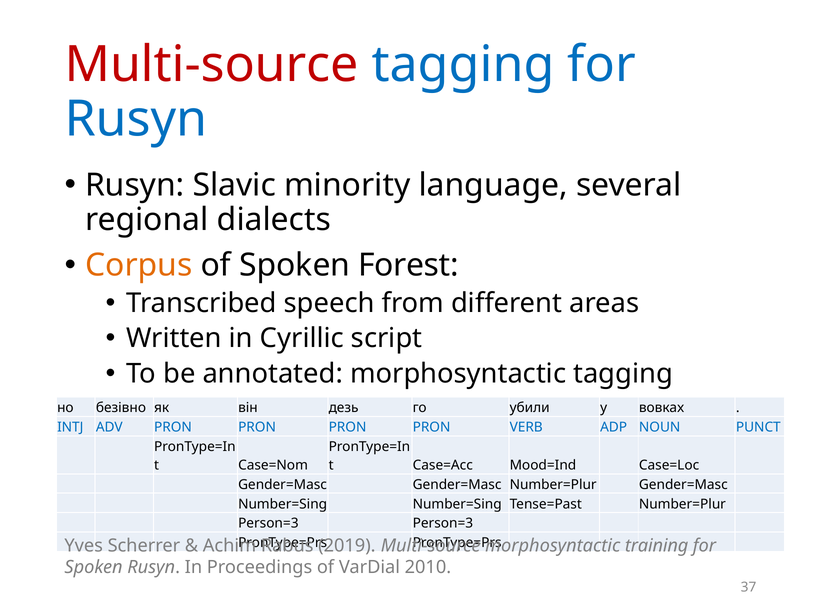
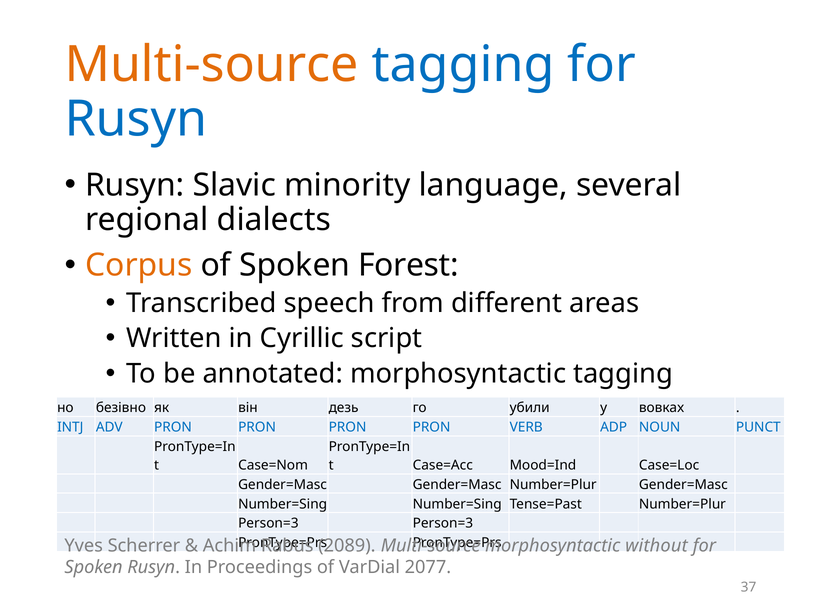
Multi-source colour: red -> orange (212, 65)
2019: 2019 -> 2089 (347, 545)
training: training -> without (656, 545)
2010: 2010 -> 2077 (428, 567)
